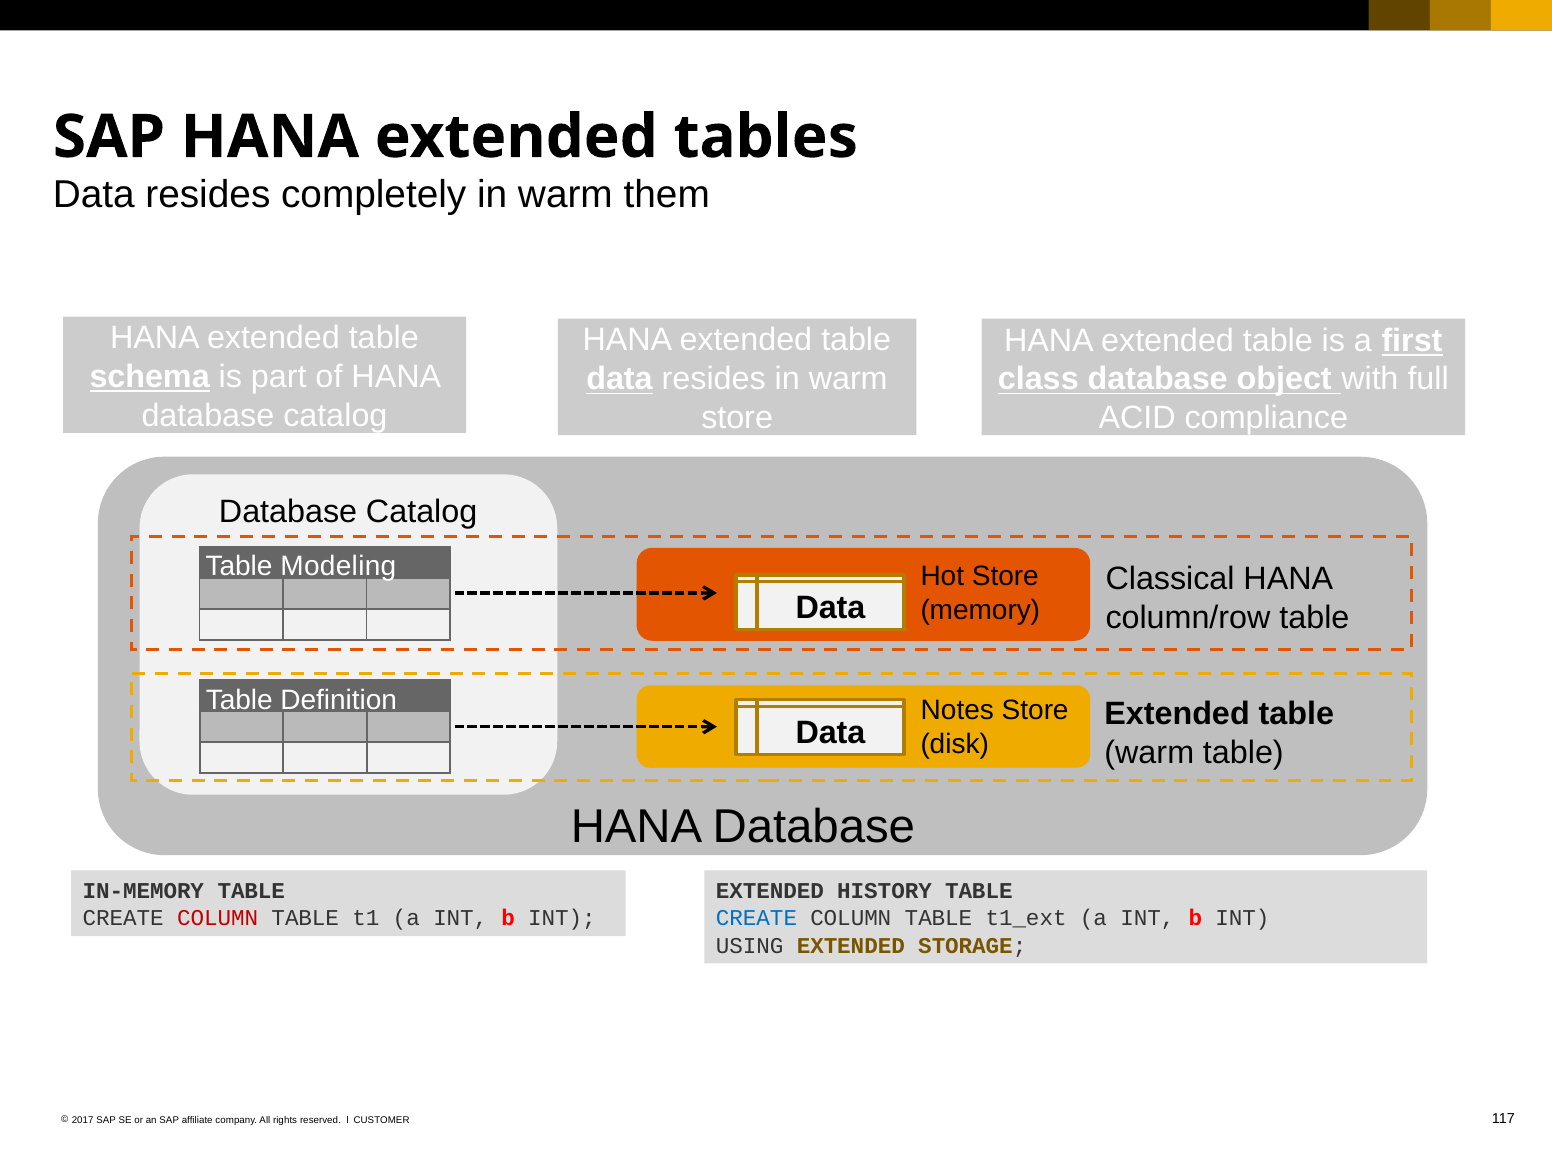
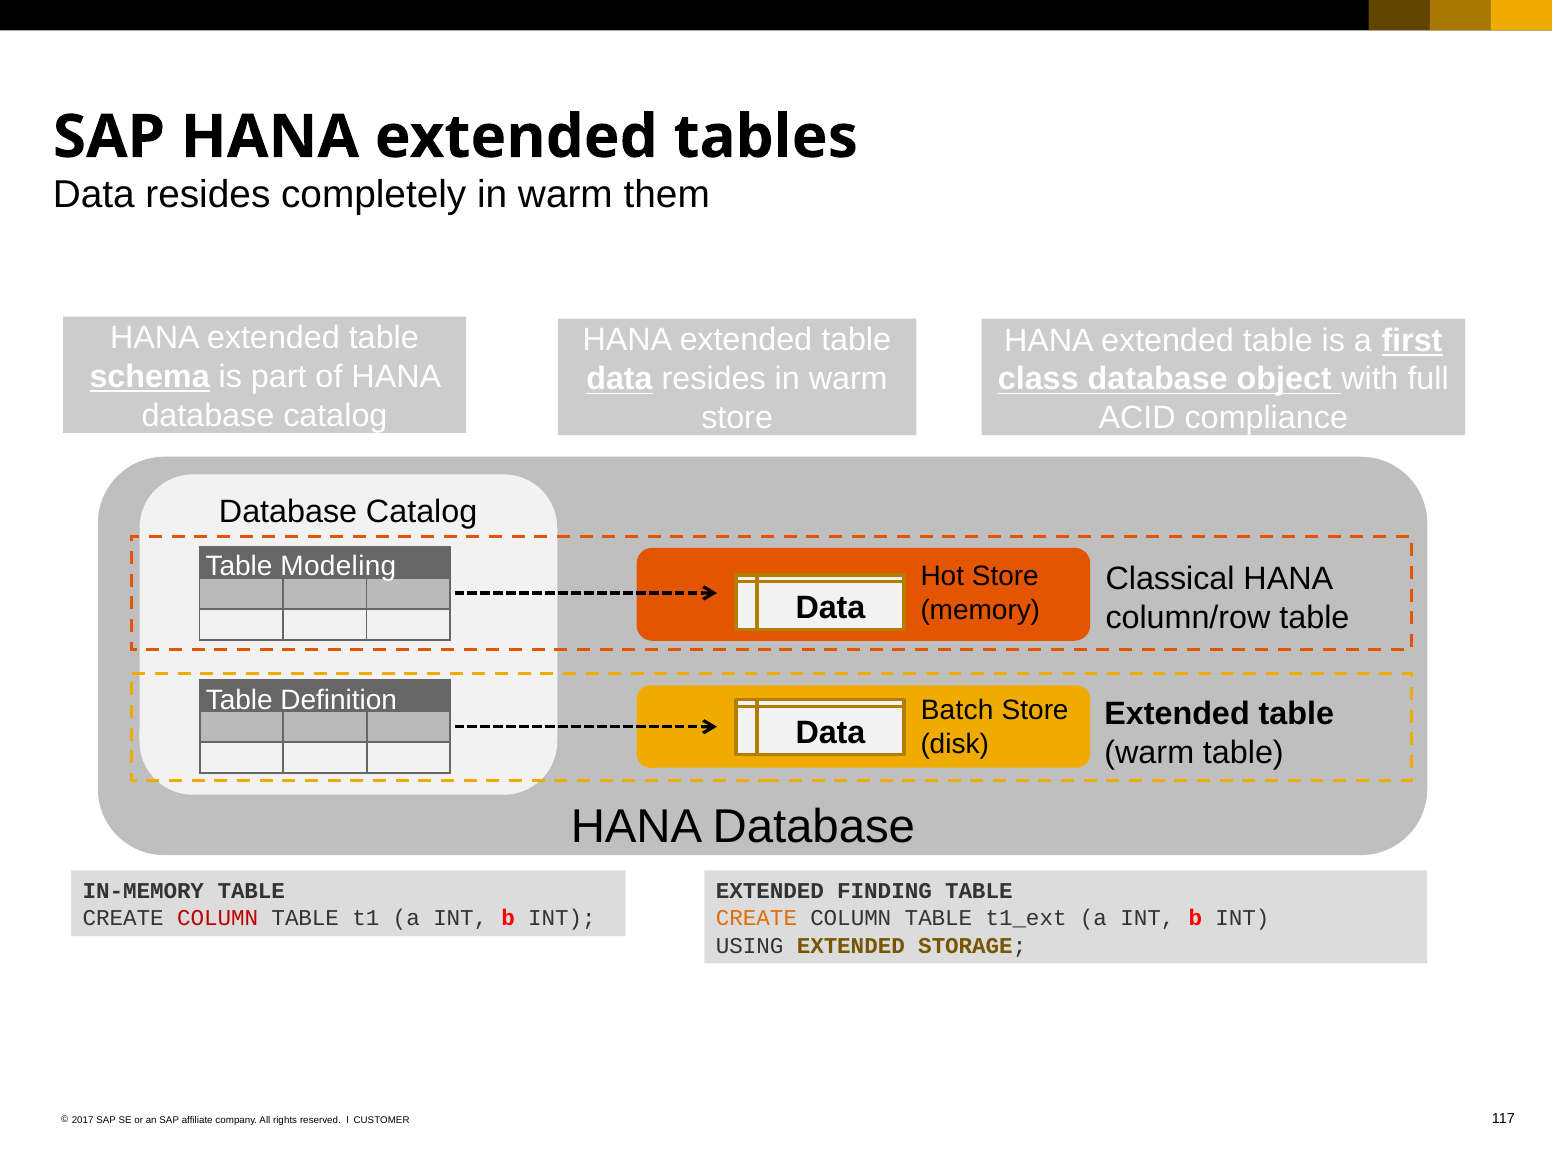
Notes: Notes -> Batch (957, 711)
HISTORY: HISTORY -> FINDING (885, 891)
CREATE colour: blue -> orange (757, 918)
